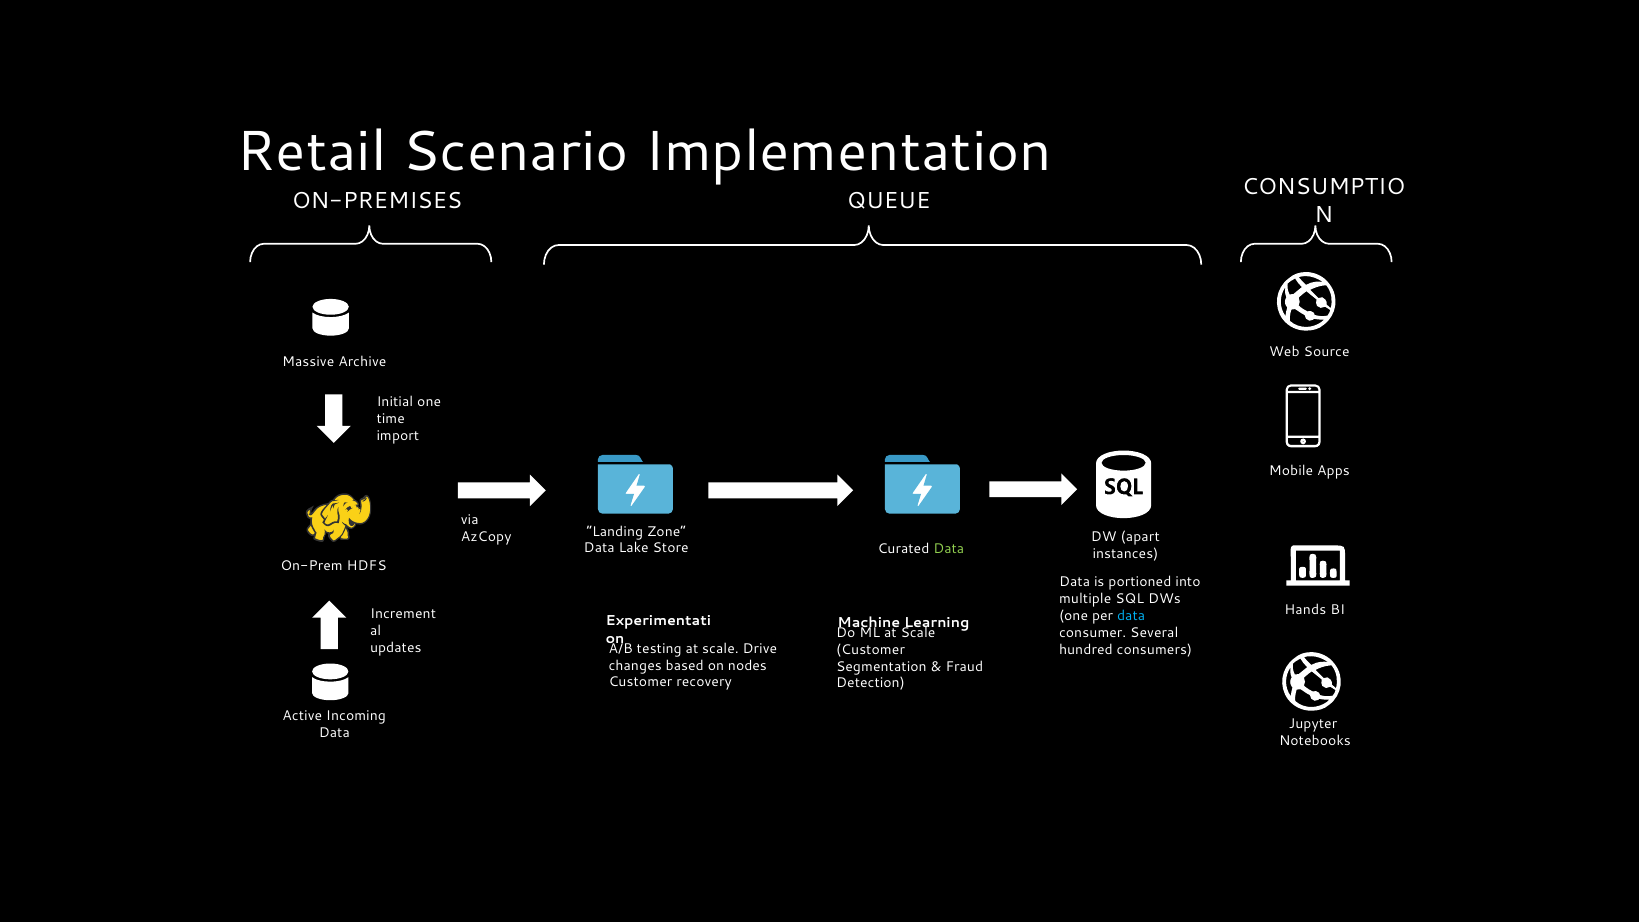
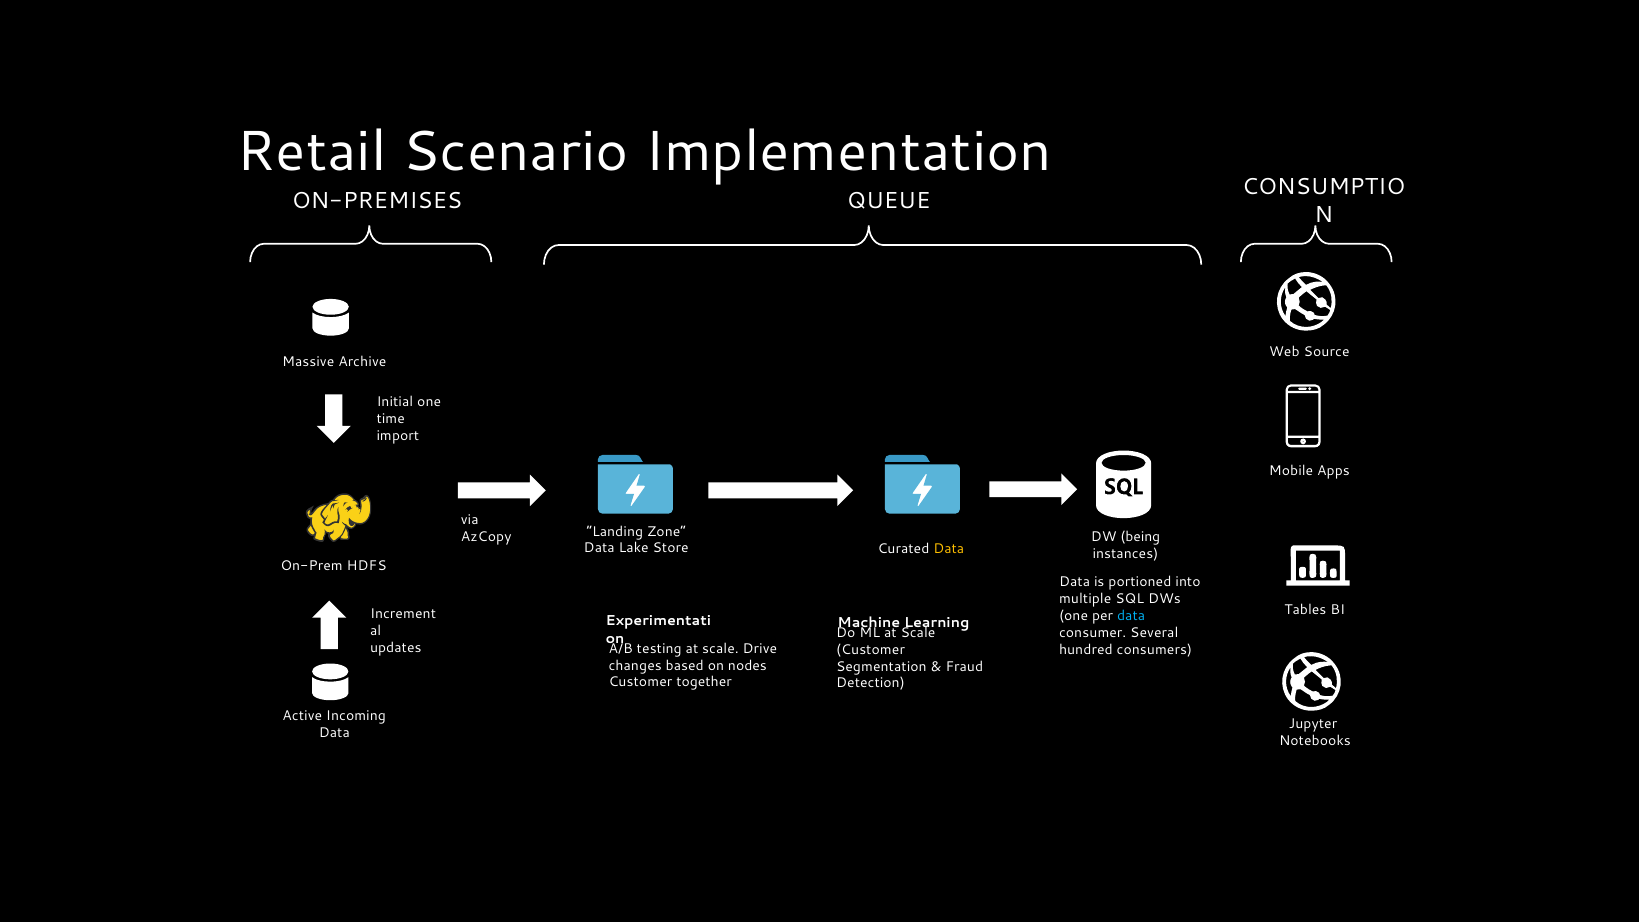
apart: apart -> being (1140, 537)
Data colour: light green -> yellow (949, 548)
Hands: Hands -> Tables (1305, 610)
recovery: recovery -> together (704, 682)
